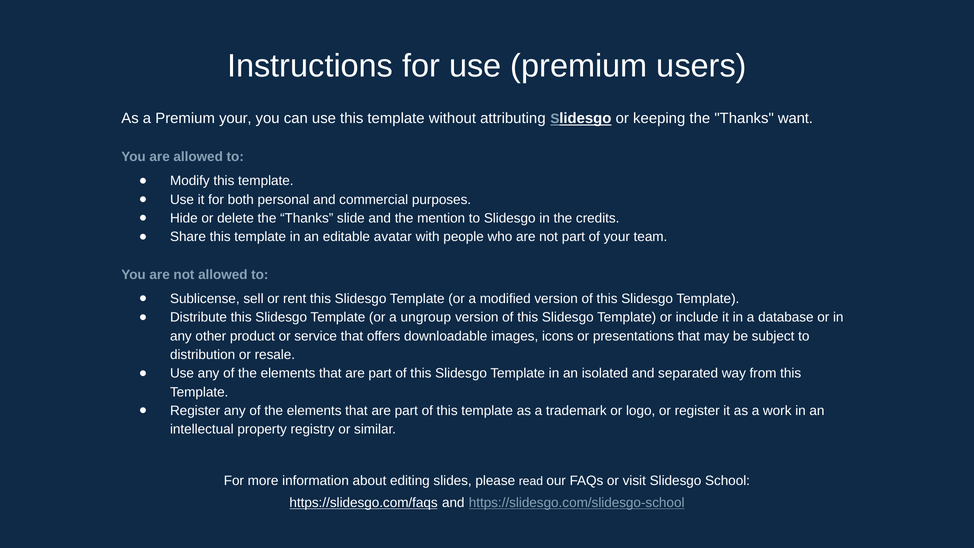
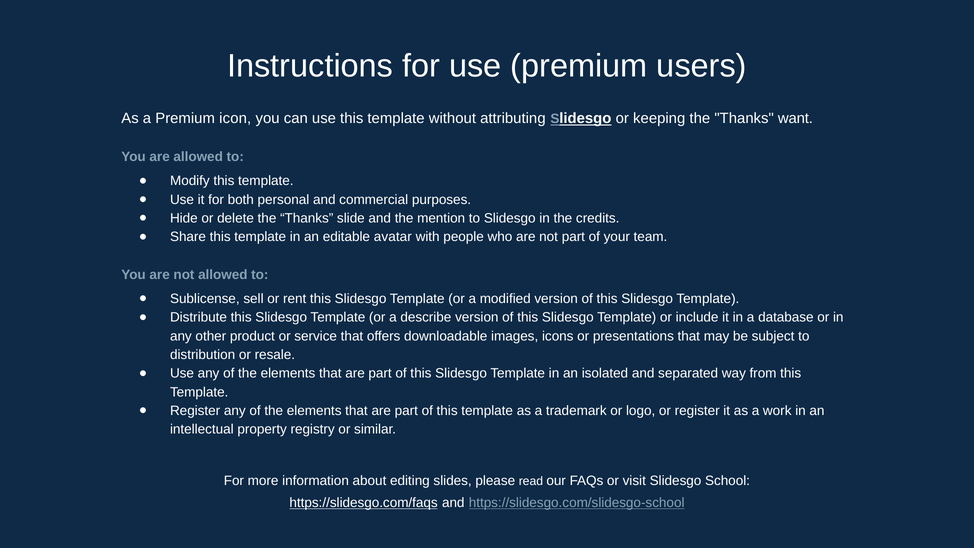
Premium your: your -> icon (235, 118)
ungroup: ungroup -> describe (426, 317)
